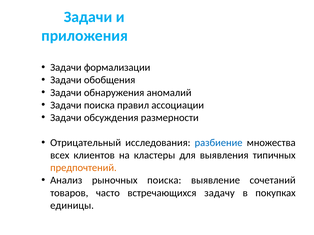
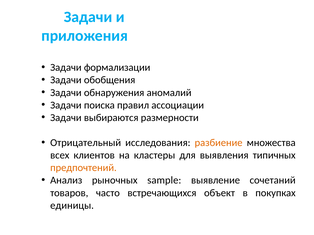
обсуждения: обсуждения -> выбираются (111, 118)
разбиение colour: blue -> orange (219, 143)
рыночных поиска: поиска -> sample (164, 181)
задачу: задачу -> объект (220, 193)
